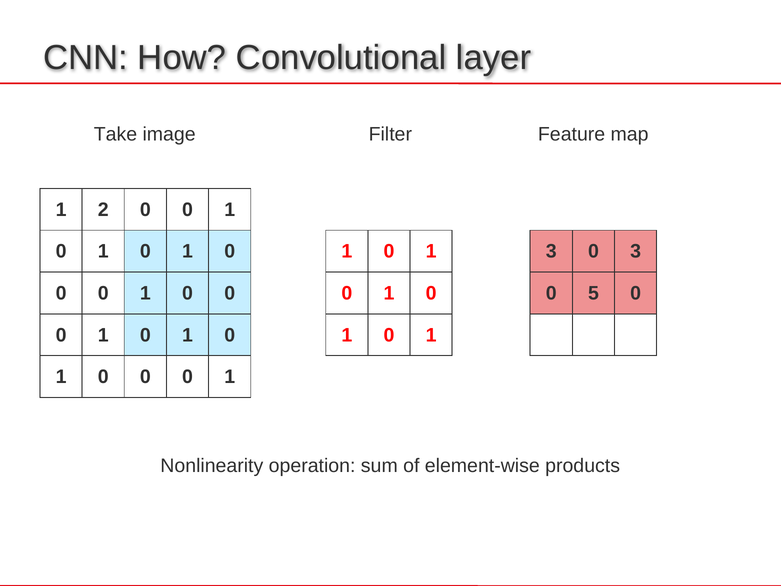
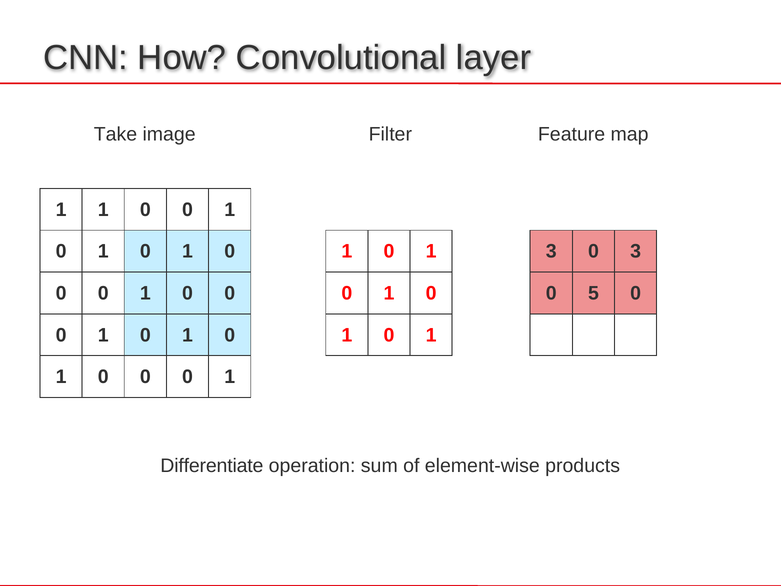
2: 2 -> 1 (103, 210)
Nonlinearity: Nonlinearity -> Differentiate (212, 466)
